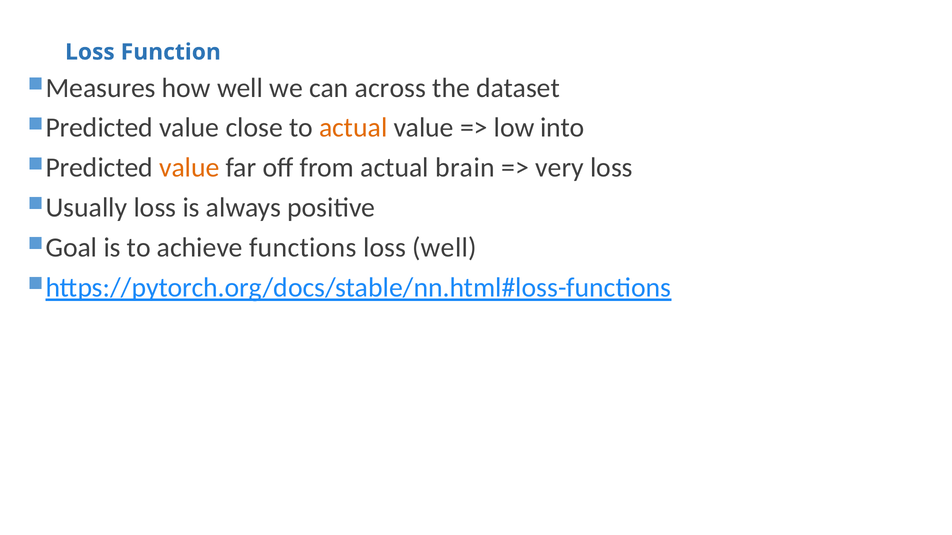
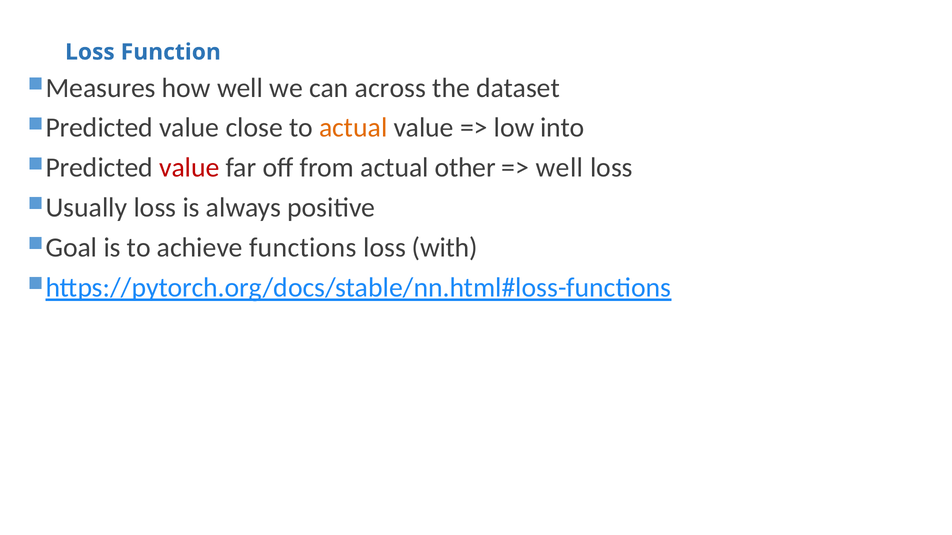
value colour: orange -> red (189, 168)
brain: brain -> other (465, 168)
very: very -> well (559, 168)
loss well: well -> with (445, 248)
